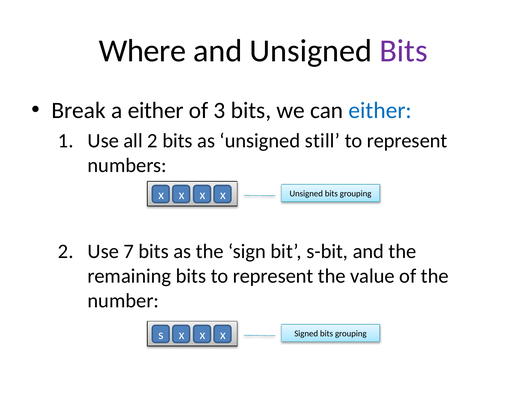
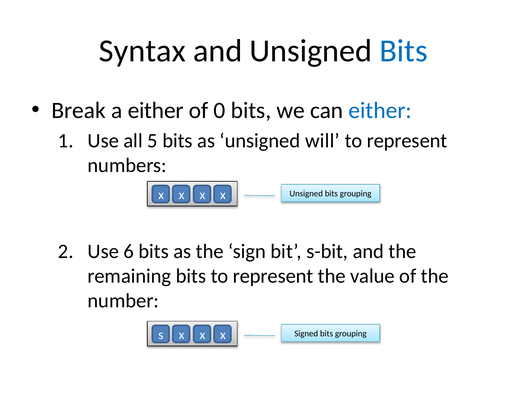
Where: Where -> Syntax (142, 51)
Bits colour: purple -> blue (404, 51)
3: 3 -> 0 (219, 111)
all 2: 2 -> 5 (153, 141)
still: still -> will (322, 141)
7: 7 -> 6 (129, 252)
